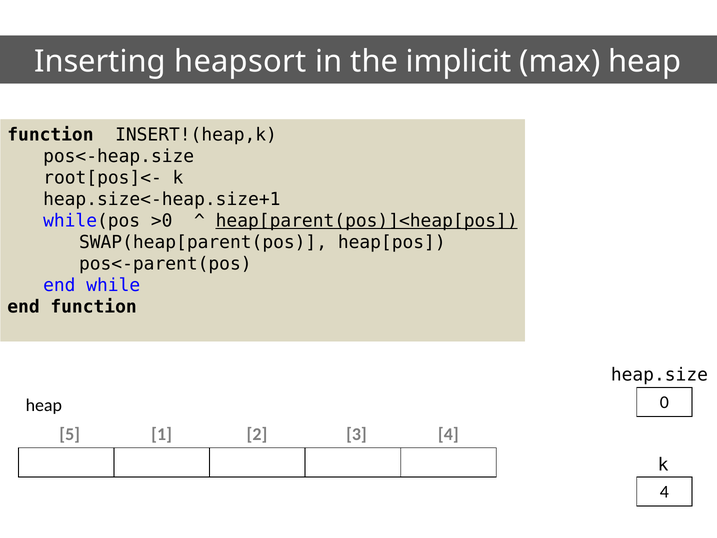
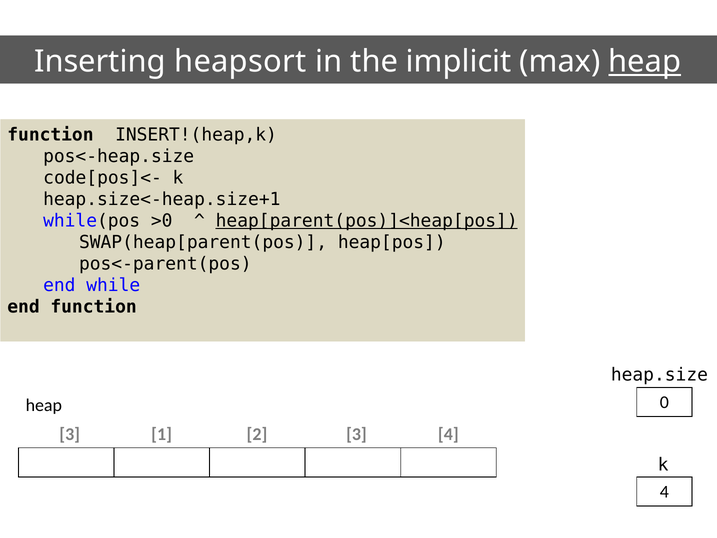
heap underline: none -> present (645, 62)
root[pos]<-: root[pos]<- -> code[pos]<- (103, 178)
5: 5 -> 3 (70, 434)
